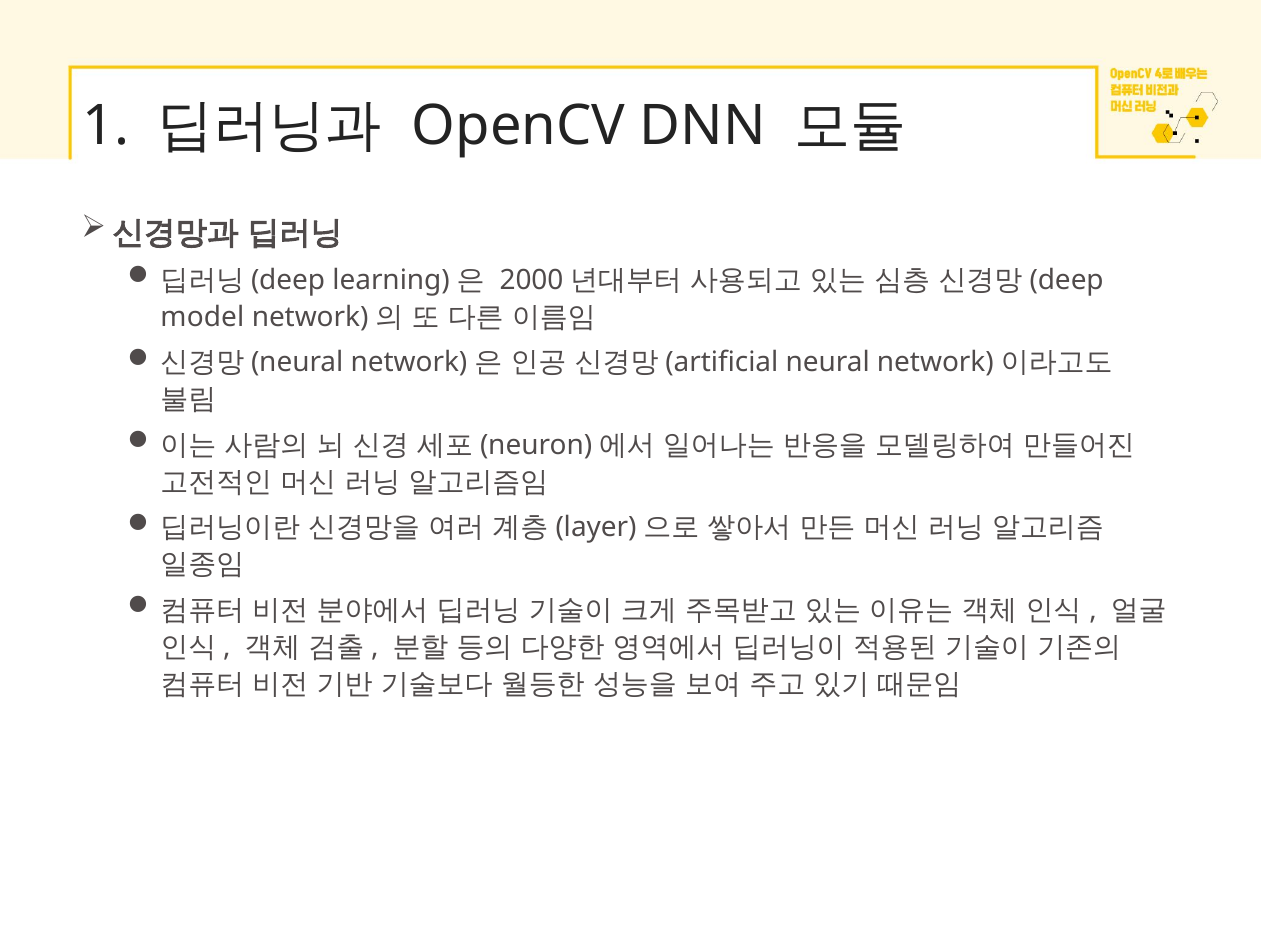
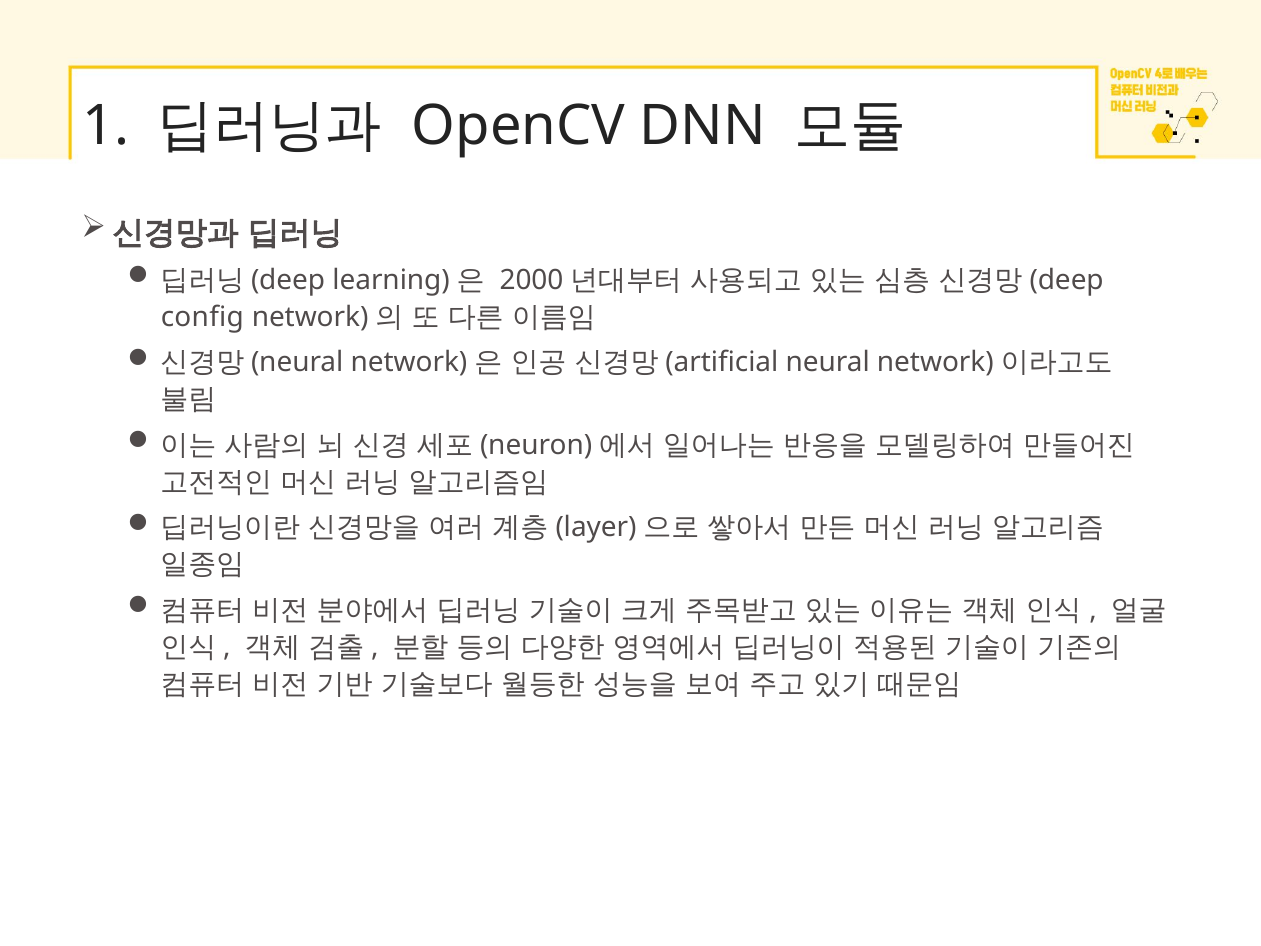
model: model -> config (202, 317)
